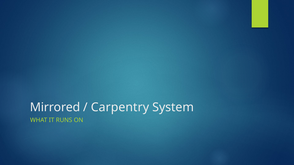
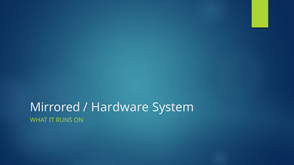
Carpentry: Carpentry -> Hardware (120, 108)
